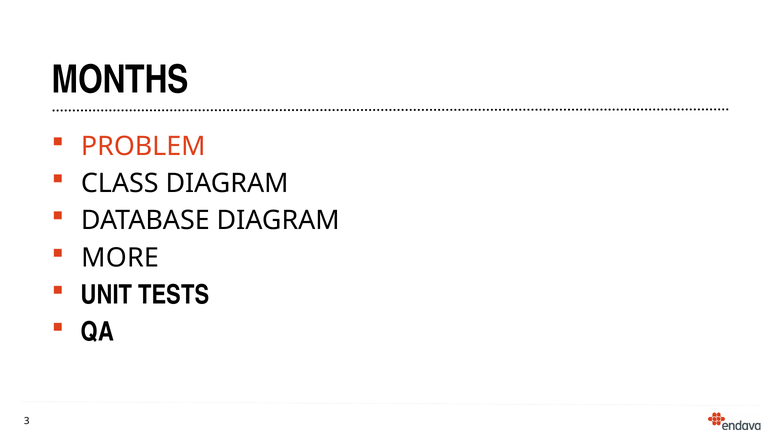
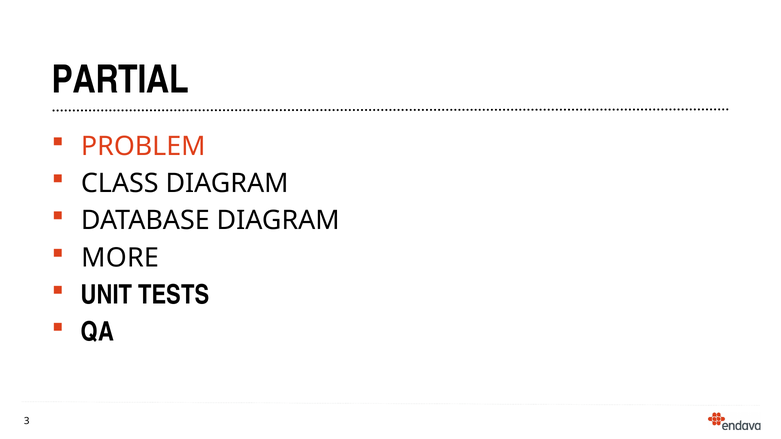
MONTHS: MONTHS -> PARTIAL (120, 80)
